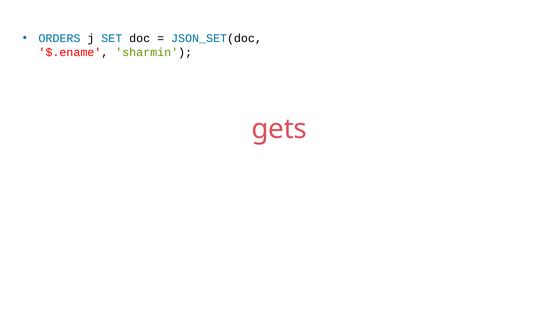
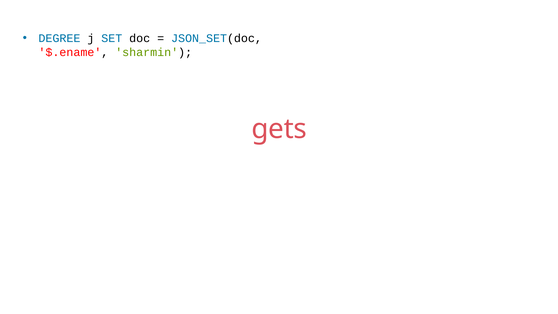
ORDERS: ORDERS -> DEGREE (59, 38)
